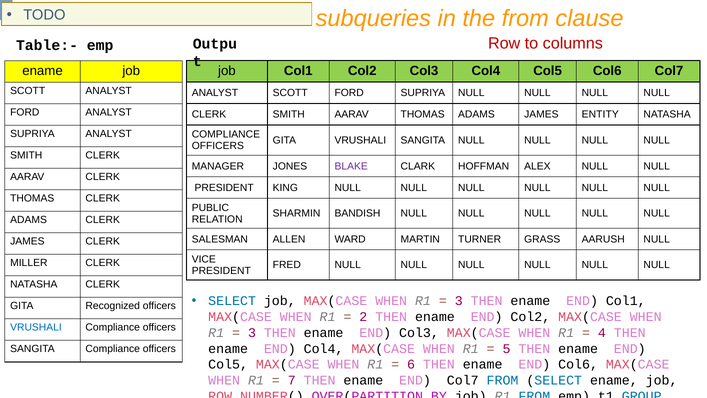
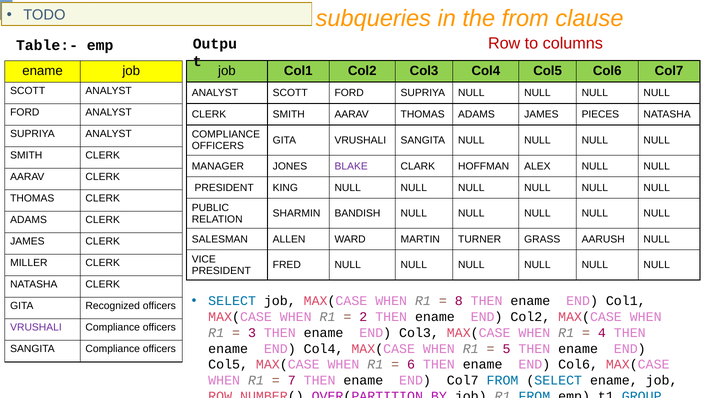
ENTITY: ENTITY -> PIECES (600, 114)
3: 3 -> 8 (459, 301)
VRUSHALI colour: blue -> purple (36, 327)
